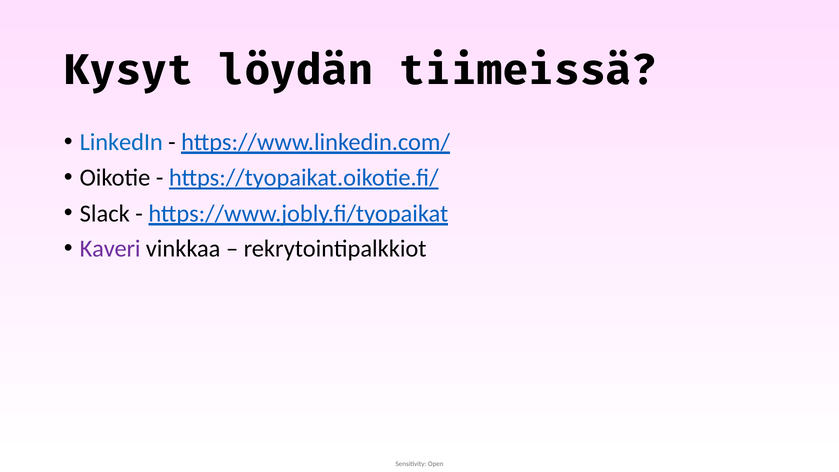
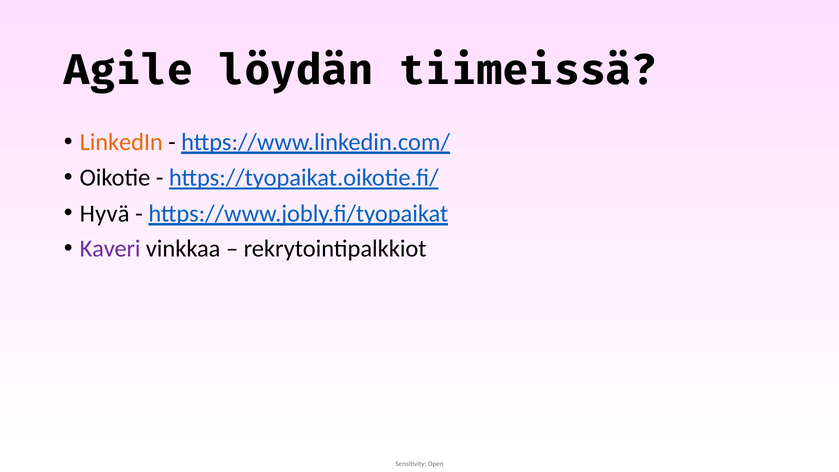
Kysyt: Kysyt -> Agile (128, 70)
LinkedIn colour: blue -> orange (121, 142)
Slack: Slack -> Hyvä (105, 214)
